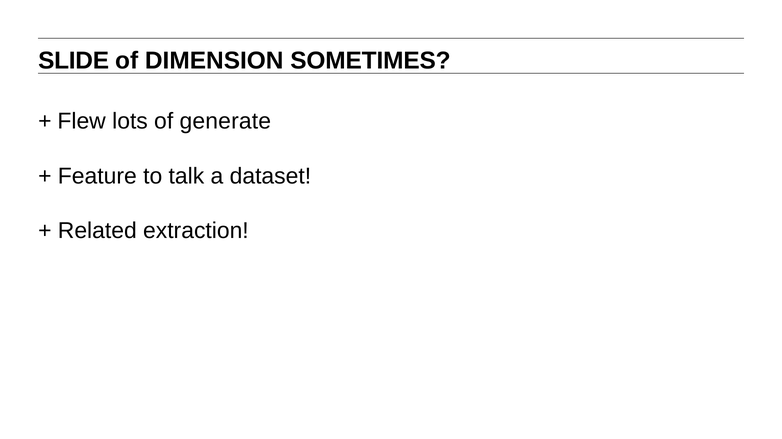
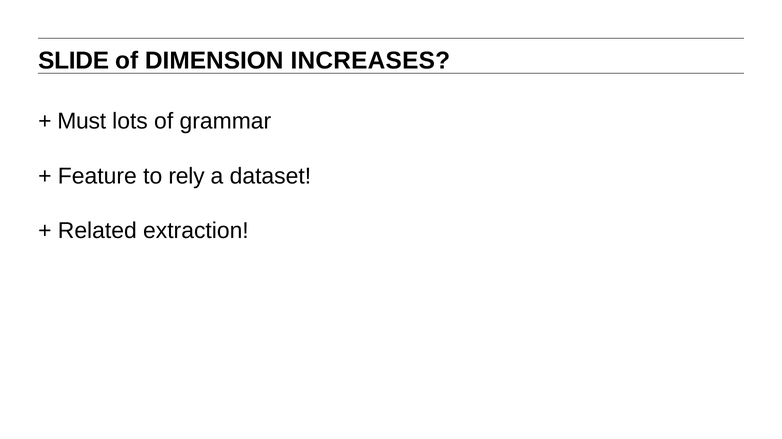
SOMETIMES: SOMETIMES -> INCREASES (370, 61)
Flew: Flew -> Must (82, 121)
generate: generate -> grammar (225, 121)
talk: talk -> rely (187, 176)
